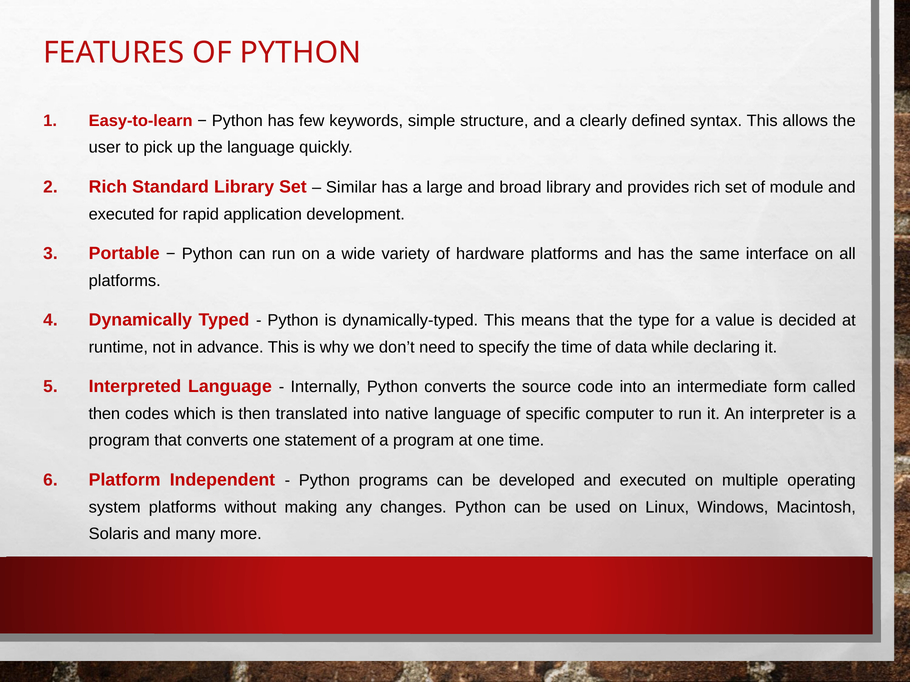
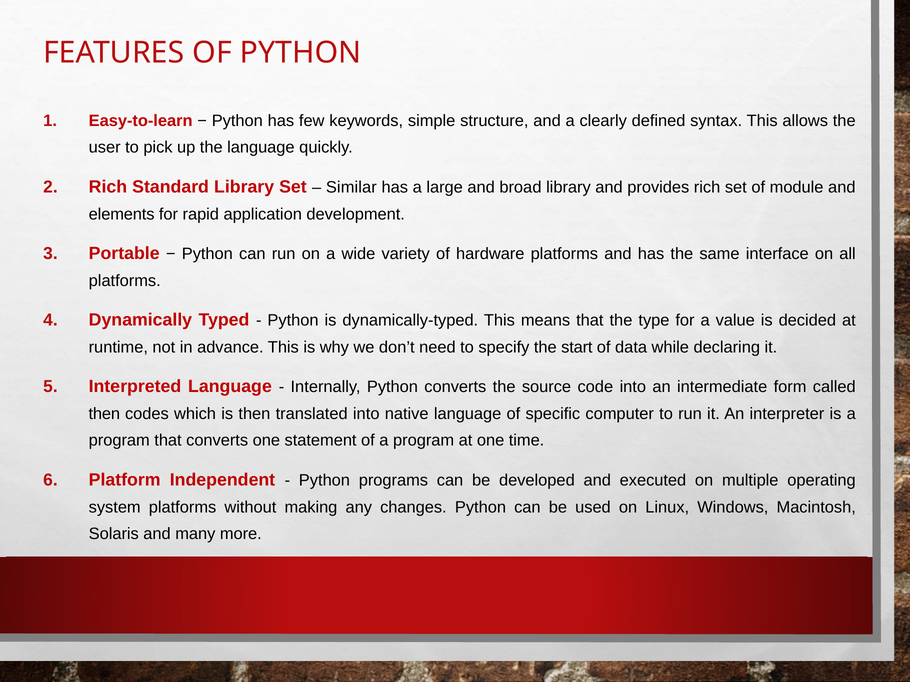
executed: executed -> elements (122, 214)
the time: time -> start (577, 348)
